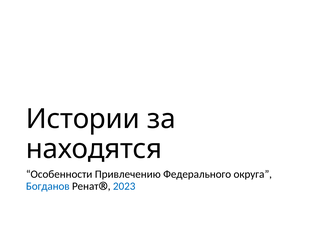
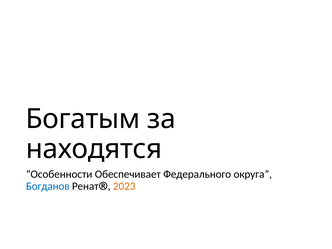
Истории: Истории -> Богатым (83, 119)
Привлечению: Привлечению -> Обеспечивает (128, 174)
2023 colour: blue -> orange (124, 186)
